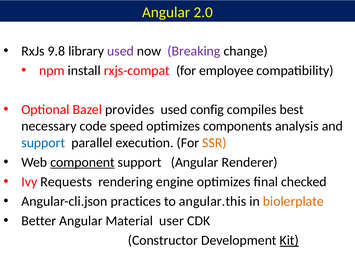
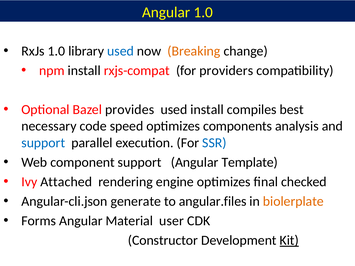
Angular 2.0: 2.0 -> 1.0 (203, 12)
RxJs 9.8: 9.8 -> 1.0 (56, 51)
used colour: purple -> blue (121, 51)
Breaking colour: purple -> orange (194, 51)
employee: employee -> providers (226, 71)
used config: config -> install (207, 110)
SSR colour: orange -> blue (214, 143)
component underline: present -> none (82, 162)
Renderer: Renderer -> Template (250, 162)
Requests: Requests -> Attached (66, 182)
practices: practices -> generate (136, 201)
angular.this: angular.this -> angular.files (213, 201)
Better: Better -> Forms (39, 221)
